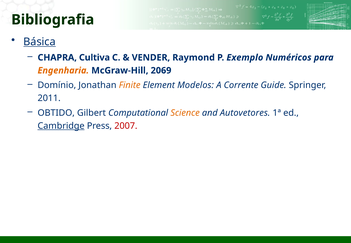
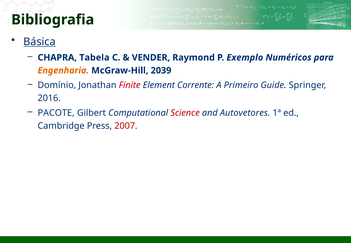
Cultiva: Cultiva -> Tabela (94, 58)
2069: 2069 -> 2039 (161, 70)
Finite colour: orange -> red (130, 85)
Modelos: Modelos -> Corrente (196, 85)
Corrente: Corrente -> Primeiro (241, 85)
2011: 2011 -> 2016 (49, 98)
OBTIDO: OBTIDO -> PACOTE (56, 113)
Science colour: orange -> red (185, 113)
Cambridge underline: present -> none (61, 126)
